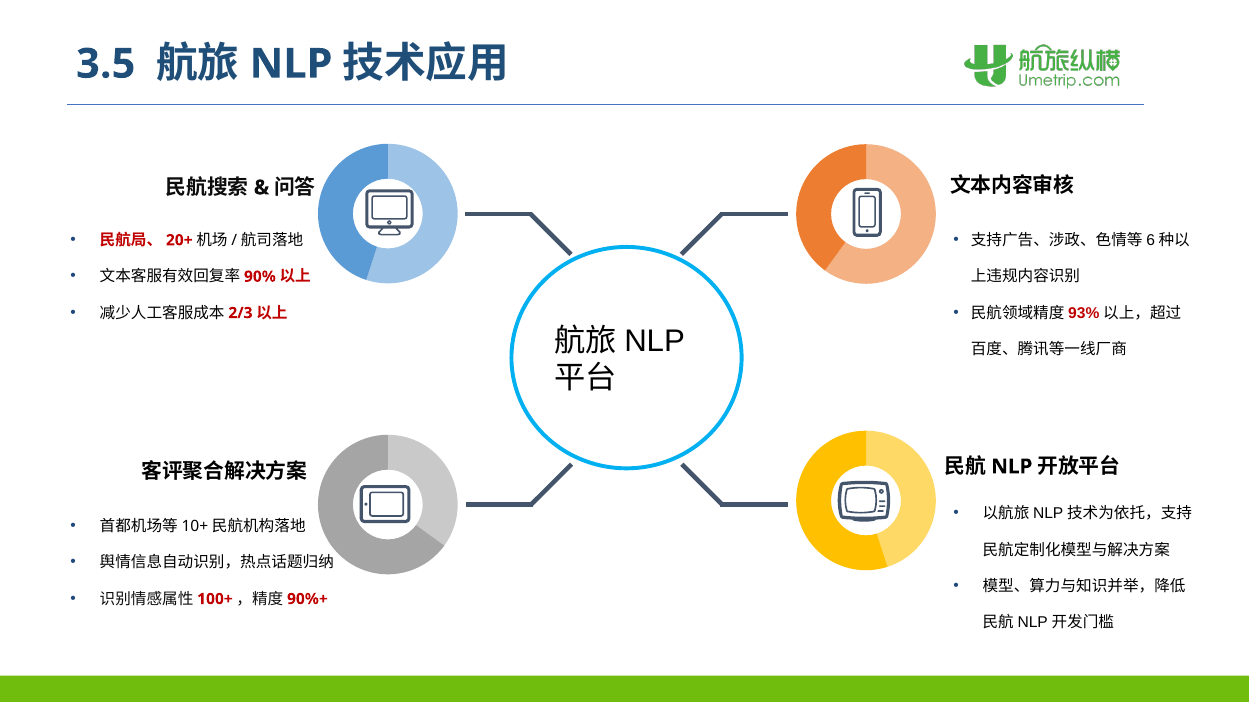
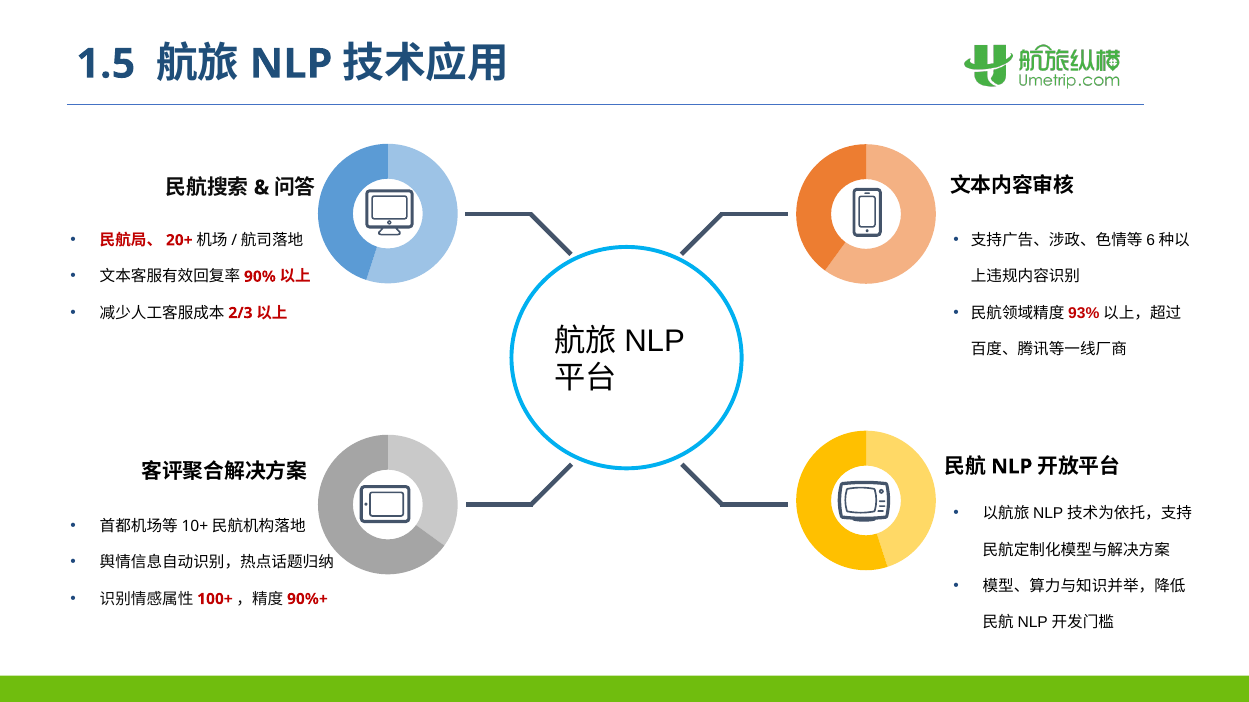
3.5: 3.5 -> 1.5 (106, 64)
